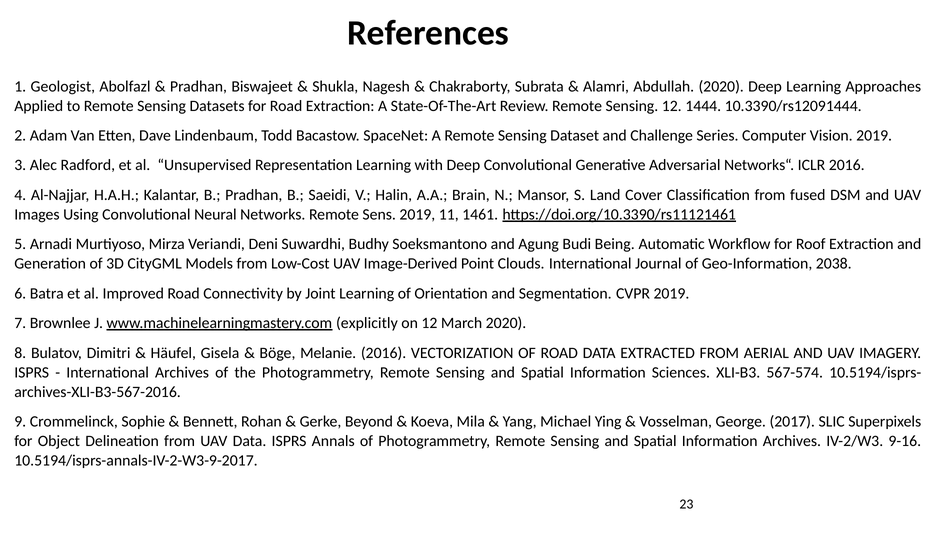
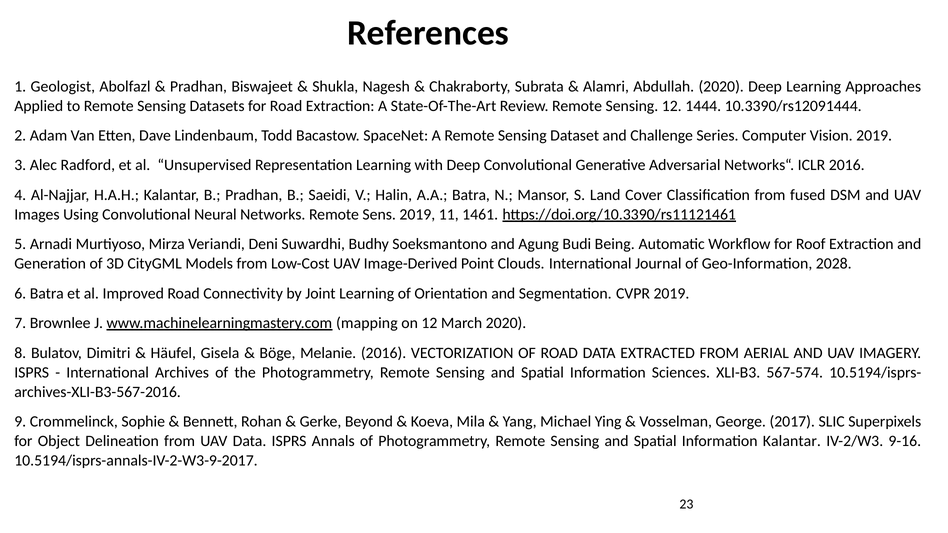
A.A Brain: Brain -> Batra (471, 195)
2038: 2038 -> 2028 (834, 264)
explicitly: explicitly -> mapping (367, 323)
Information Archives: Archives -> Kalantar (792, 441)
